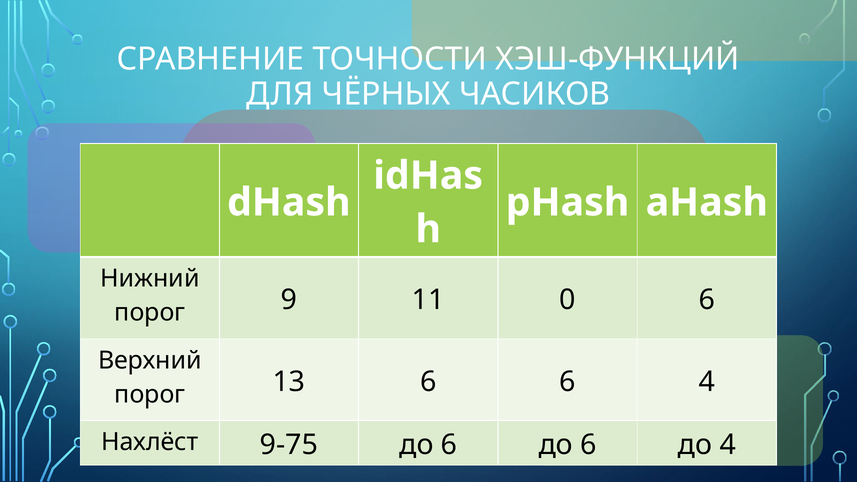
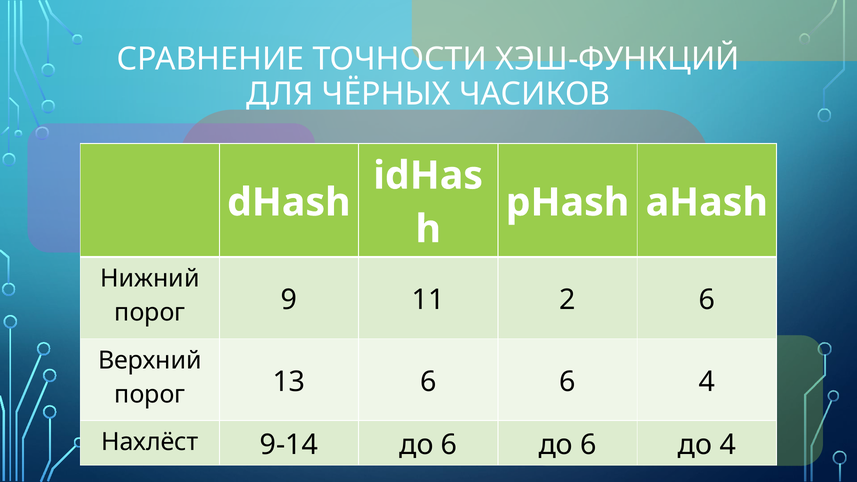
0: 0 -> 2 (568, 300)
9-75: 9-75 -> 9-14 (289, 445)
